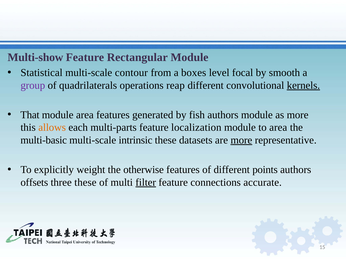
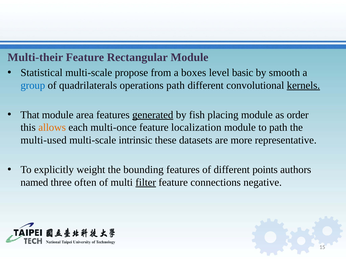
Multi-show: Multi-show -> Multi-their (35, 57)
contour: contour -> propose (131, 73)
focal: focal -> basic (243, 73)
group colour: purple -> blue (33, 85)
operations reap: reap -> path (176, 85)
generated underline: none -> present (153, 115)
fish authors: authors -> placing (223, 115)
as more: more -> order (298, 115)
multi-parts: multi-parts -> multi-once (114, 128)
to area: area -> path (278, 128)
multi-basic: multi-basic -> multi-used (44, 140)
more underline: present -> none (241, 140)
otherwise: otherwise -> bounding (143, 170)
offsets: offsets -> named (34, 183)
three these: these -> often (85, 183)
accurate: accurate -> negative (263, 183)
